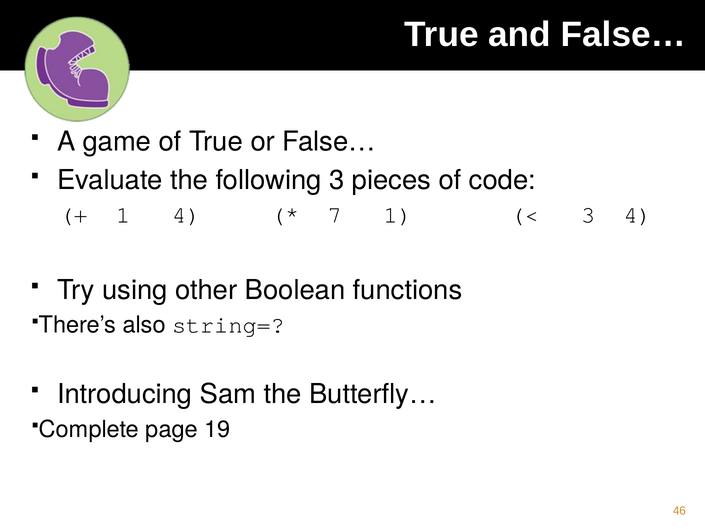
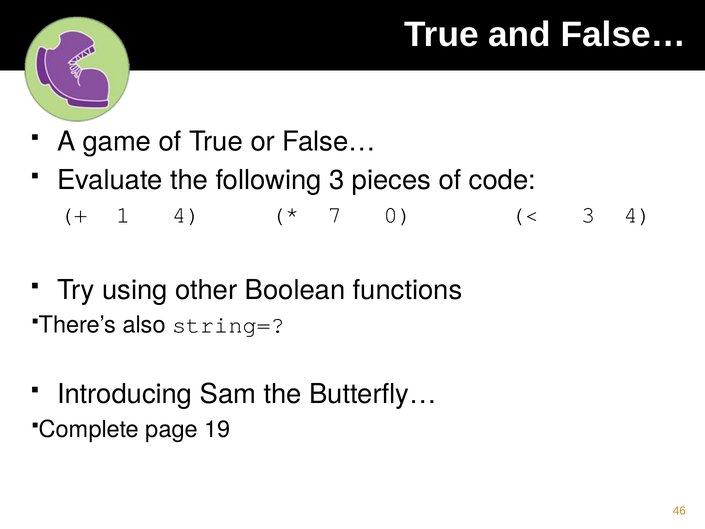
7 1: 1 -> 0 (398, 215)
